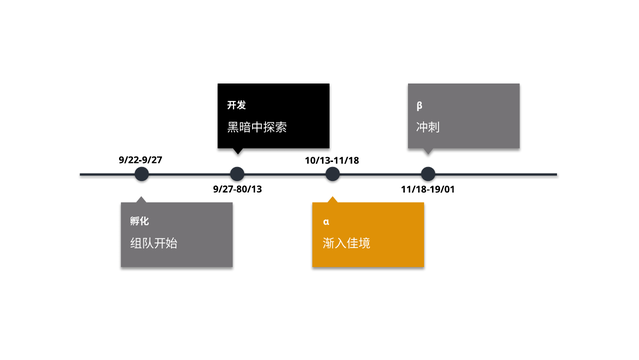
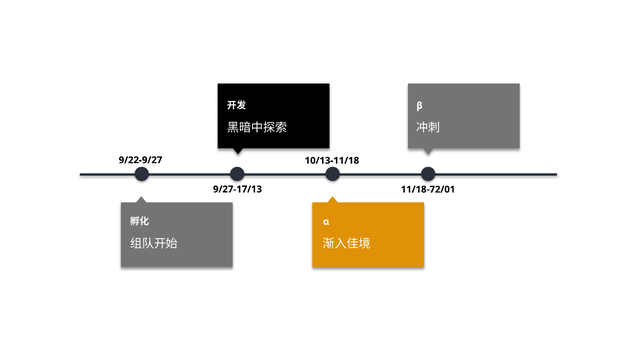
9/27-80/13: 9/27-80/13 -> 9/27-17/13 (238, 189)
11/18-19/01: 11/18-19/01 -> 11/18-72/01 (428, 189)
